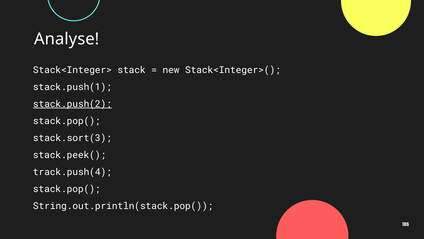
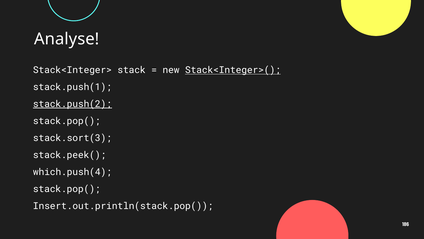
Stack<Integer>( underline: none -> present (233, 70)
track.push(4: track.push(4 -> which.push(4 (72, 172)
String.out.println(stack.pop(: String.out.println(stack.pop( -> Insert.out.println(stack.pop( (123, 206)
